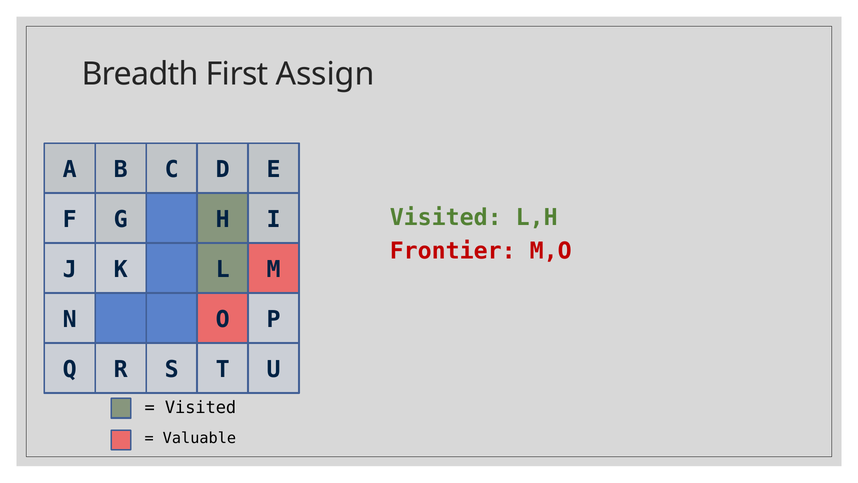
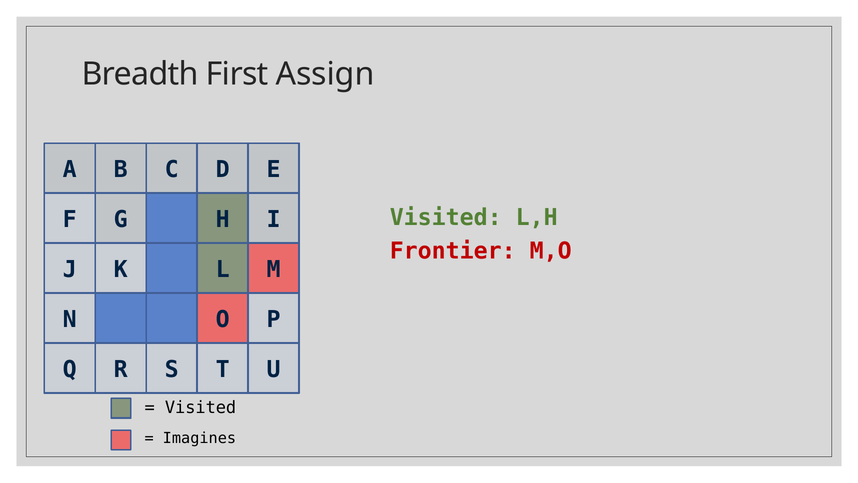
Valuable: Valuable -> Imagines (199, 438)
